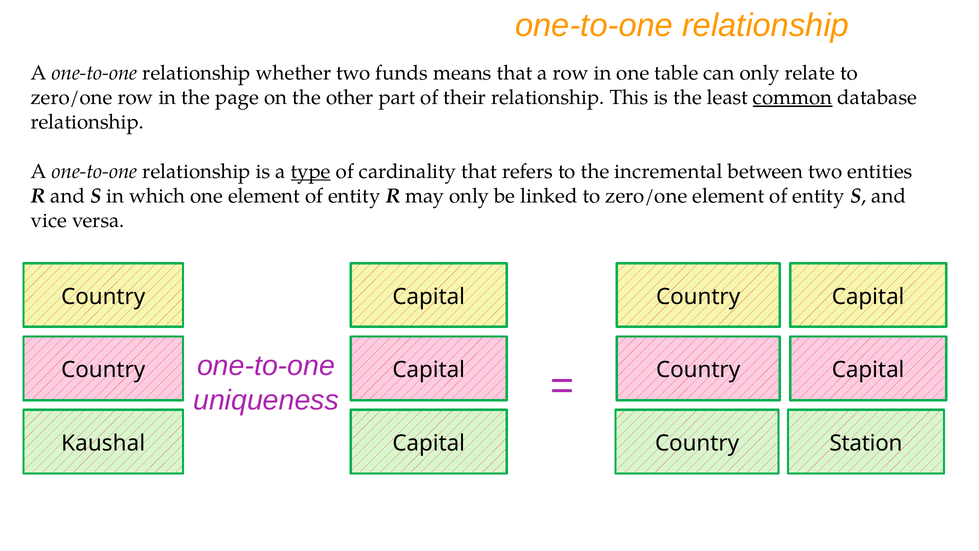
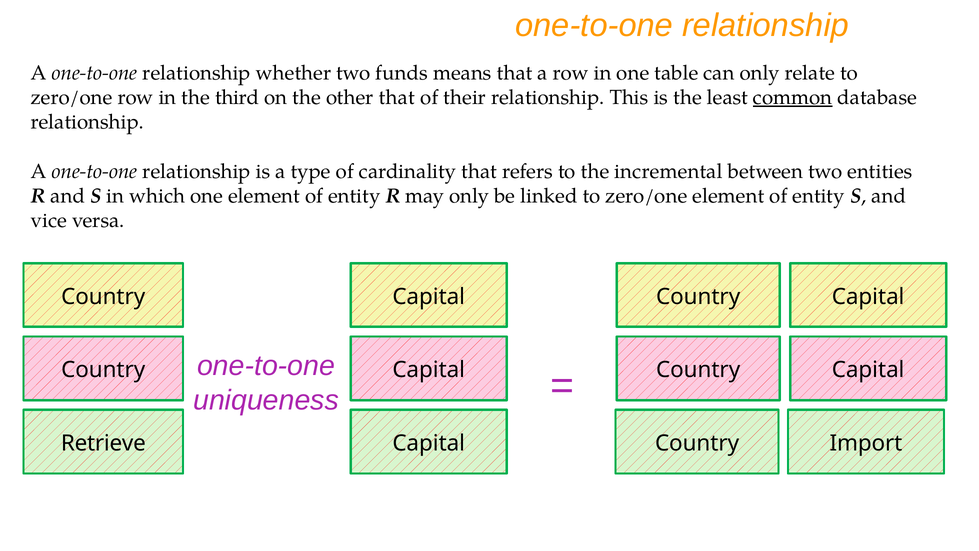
page: page -> third (237, 97)
other part: part -> that (397, 97)
type underline: present -> none (311, 171)
Kaushal: Kaushal -> Retrieve (103, 443)
Station: Station -> Import (866, 443)
